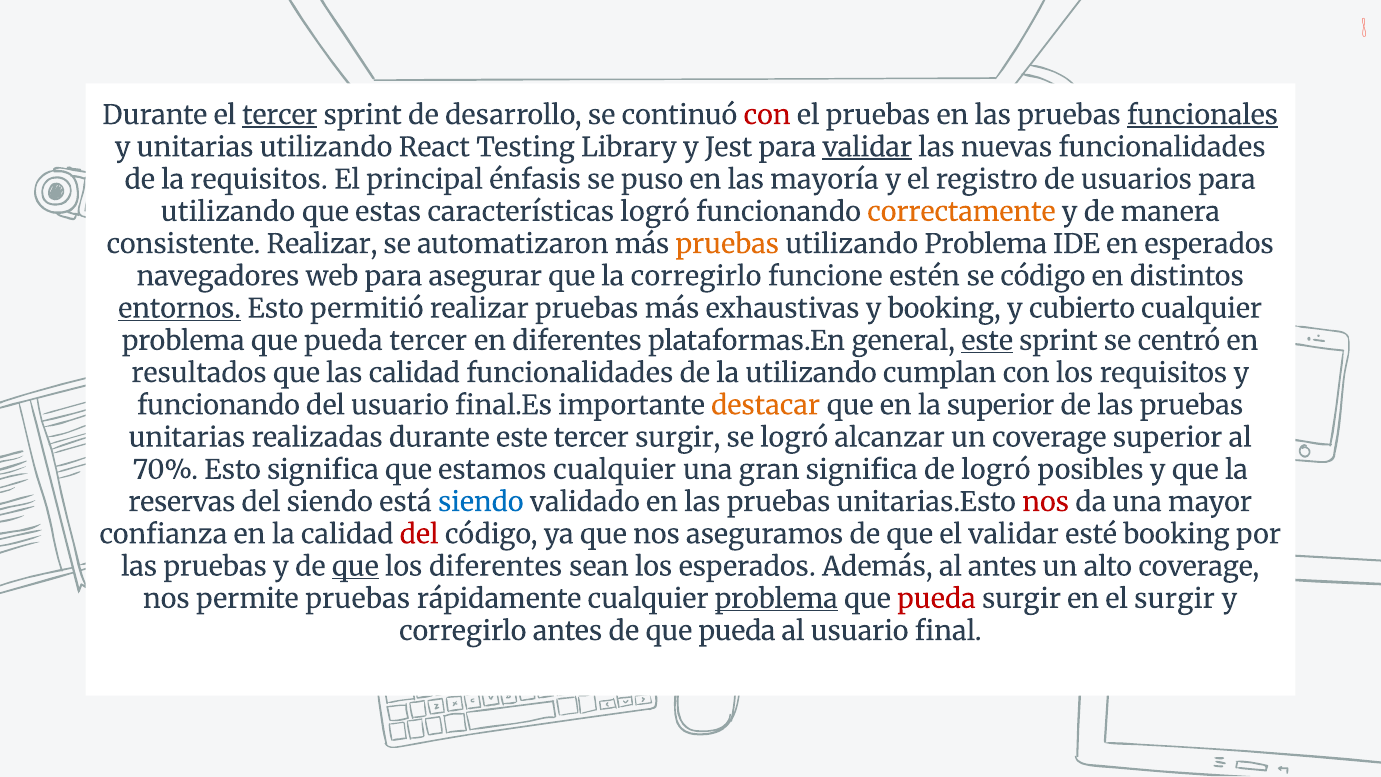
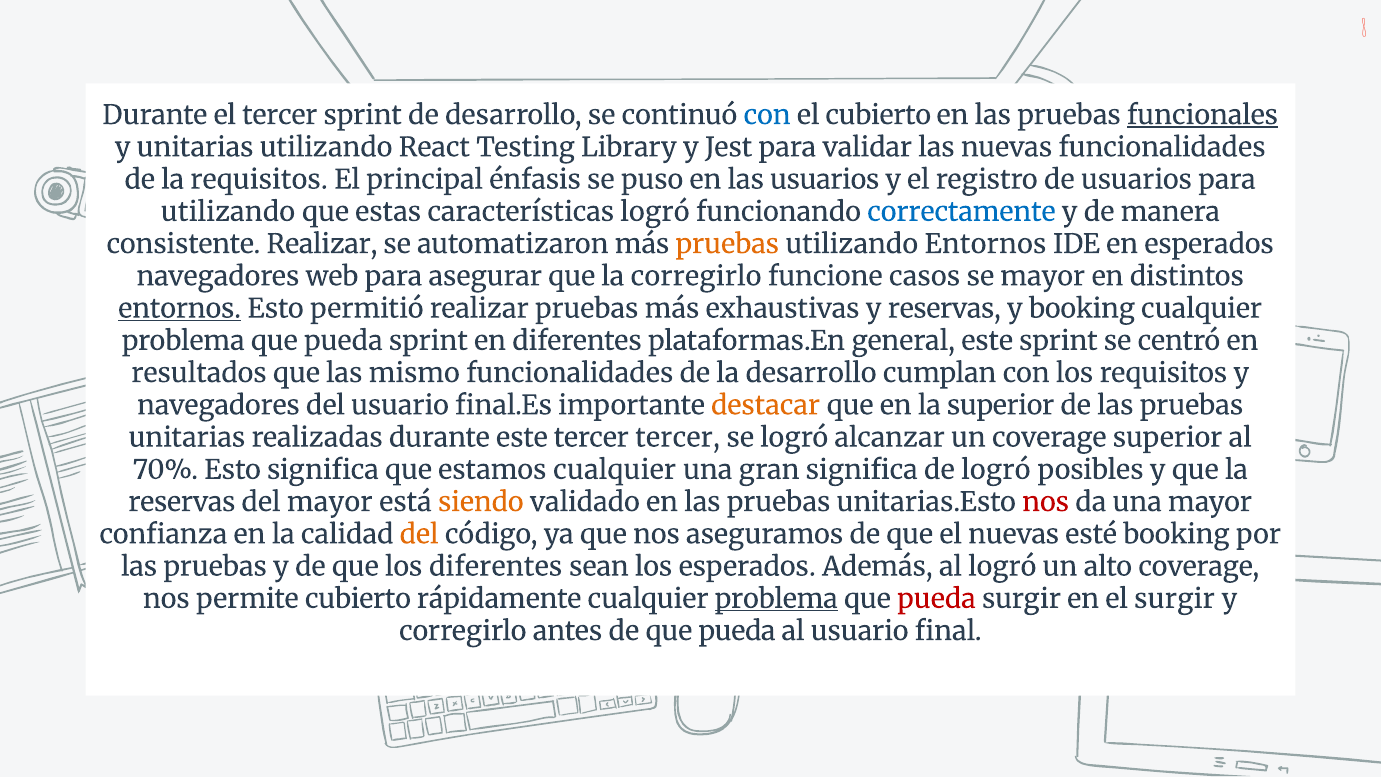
tercer underline: present -> none (280, 115)
con colour: red -> blue (767, 115)
el pruebas: pruebas -> cubierto (878, 115)
validar underline: present -> none (867, 148)
las mayoría: mayoría -> usuarios (825, 180)
correctamente colour: orange -> blue (961, 212)
utilizando Problema: Problema -> Entornos (985, 244)
estén: estén -> casos (925, 276)
se código: código -> mayor (1043, 276)
y booking: booking -> reservas (944, 309)
y cubierto: cubierto -> booking (1082, 309)
pueda tercer: tercer -> sprint (428, 341)
este underline: present -> none (987, 341)
las calidad: calidad -> mismo (414, 373)
la utilizando: utilizando -> desarrollo (811, 373)
funcionando: funcionando -> navegadores (218, 405)
tercer surgir: surgir -> tercer (678, 438)
del siendo: siendo -> mayor (330, 502)
siendo colour: blue -> orange (481, 502)
del colour: red -> orange (419, 534)
el validar: validar -> nuevas (1014, 534)
que underline: present -> none (355, 567)
al antes: antes -> logró (1002, 567)
permite pruebas: pruebas -> cubierto (358, 599)
